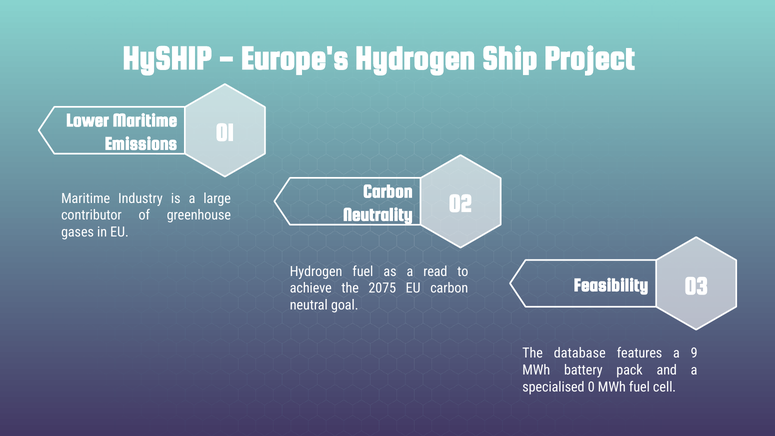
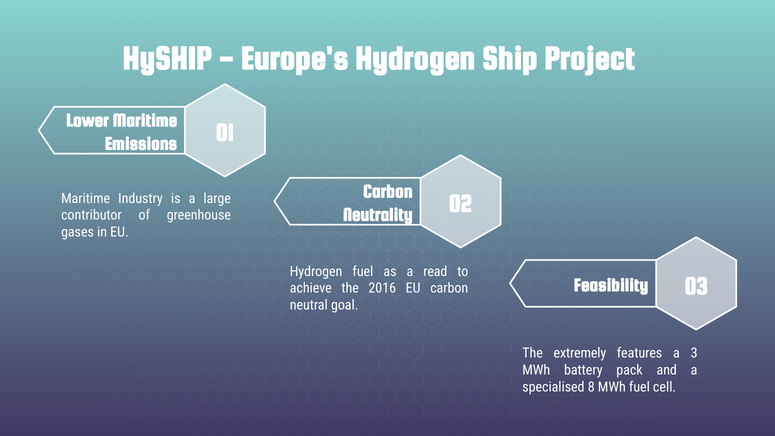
2075: 2075 -> 2016 (382, 288)
database: database -> extremely (580, 353)
9: 9 -> 3 (694, 353)
0: 0 -> 8 (591, 387)
